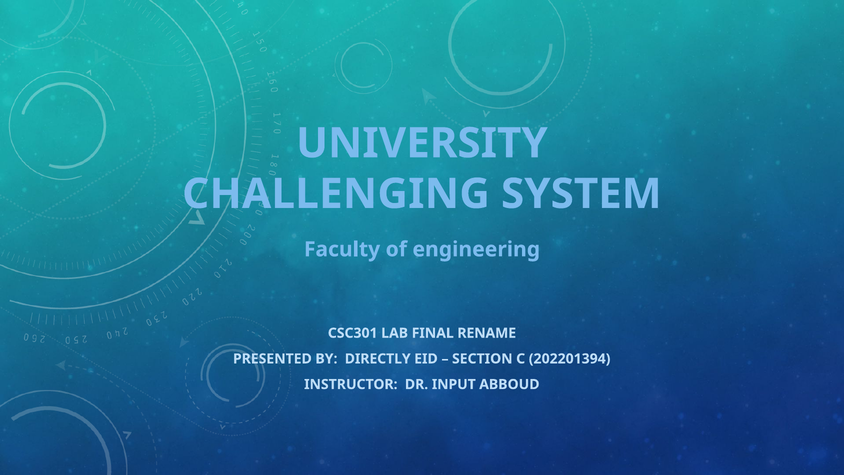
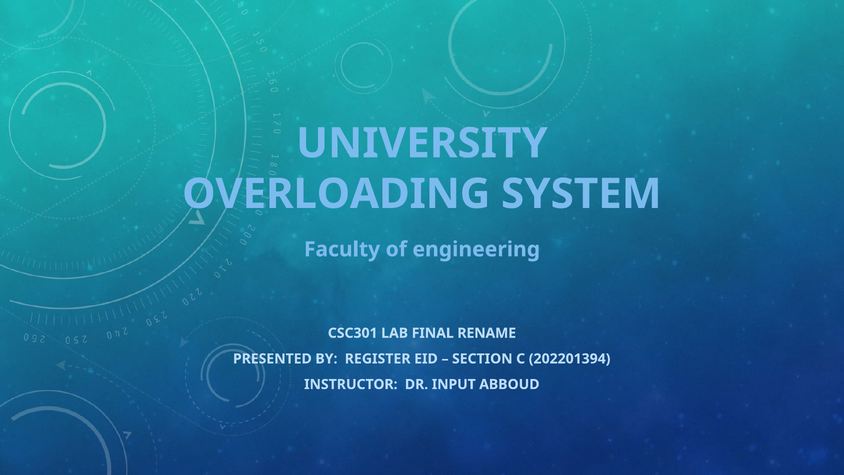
CHALLENGING: CHALLENGING -> OVERLOADING (336, 194)
DIRECTLY: DIRECTLY -> REGISTER (378, 359)
